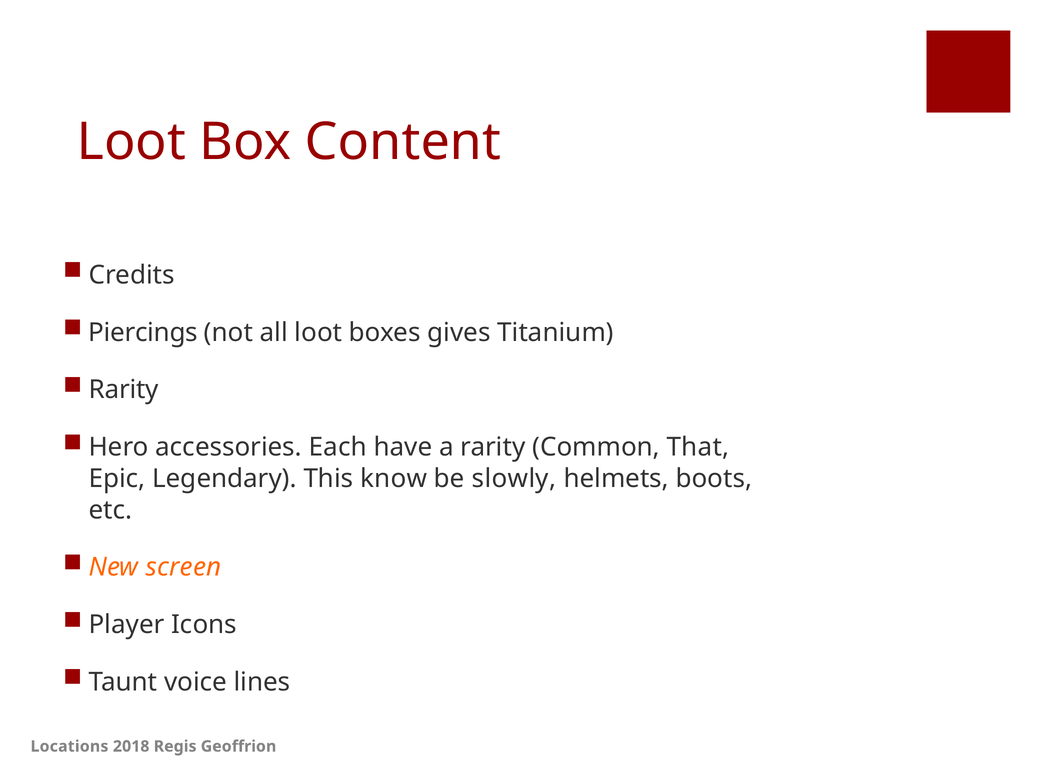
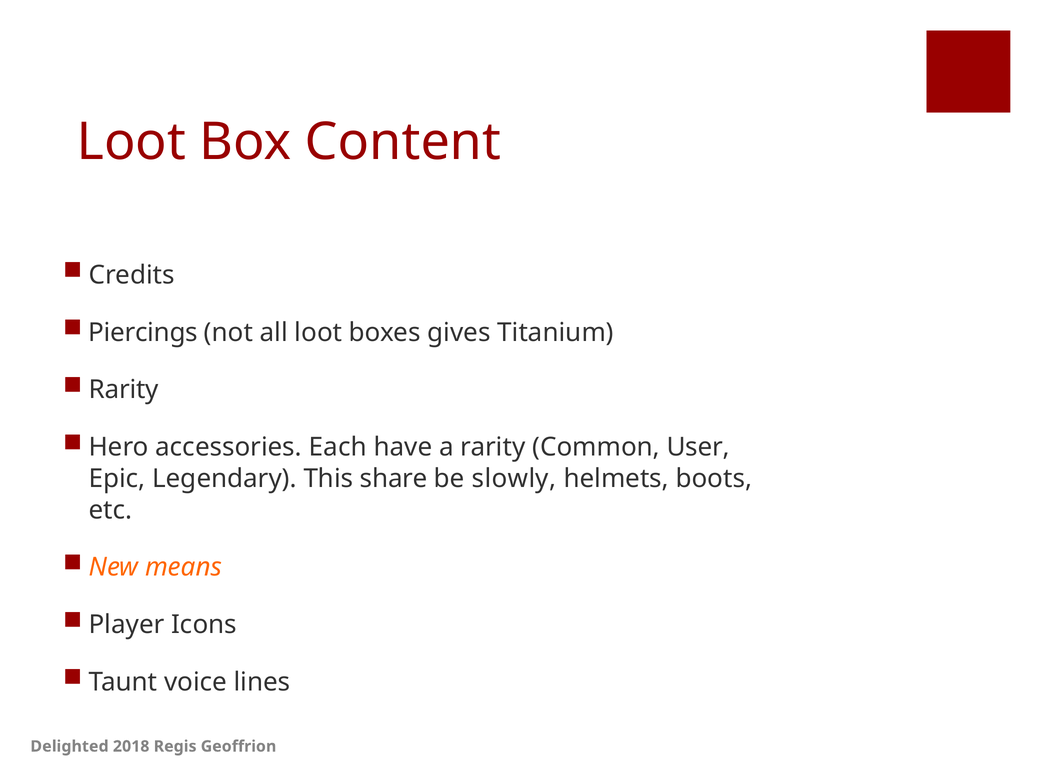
That: That -> User (698, 447)
know: know -> share (394, 478)
screen: screen -> means (184, 567)
Locations: Locations -> Delighted (69, 746)
